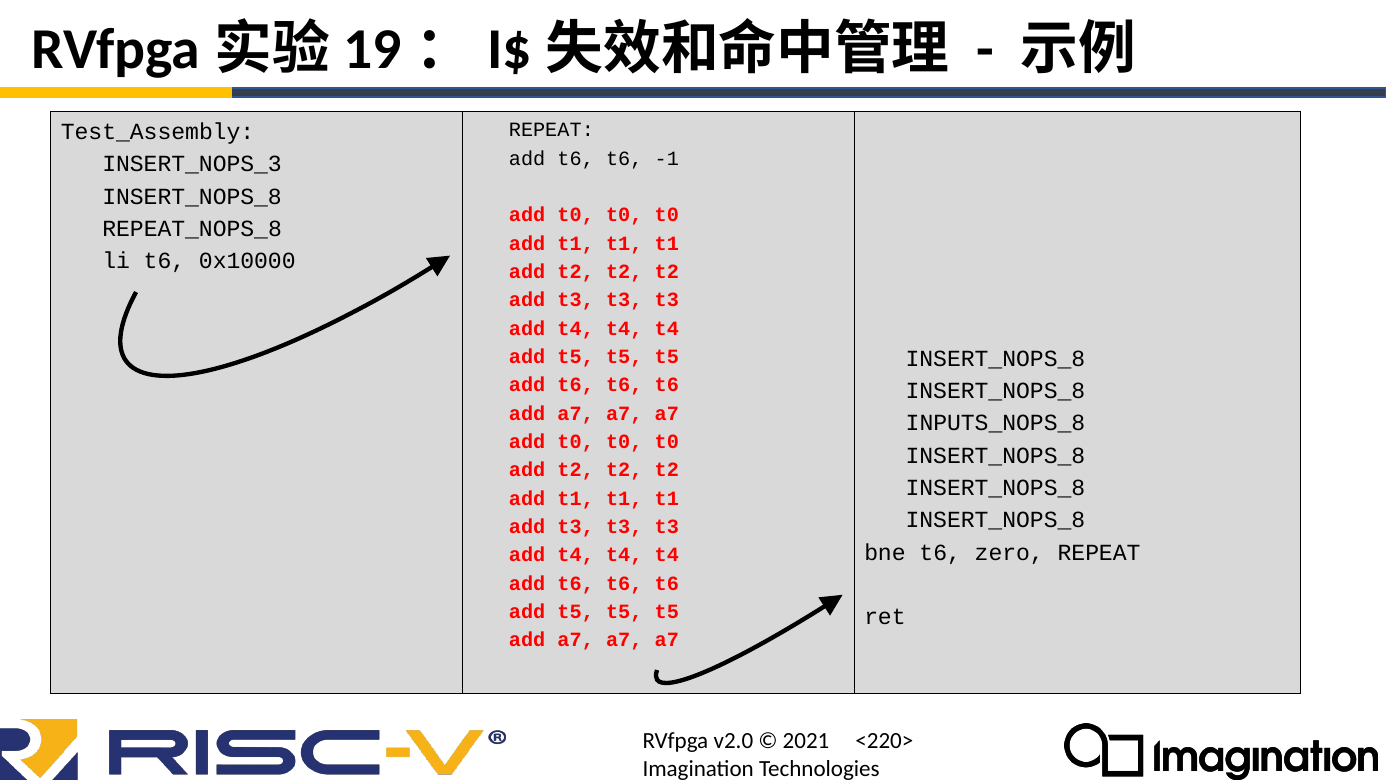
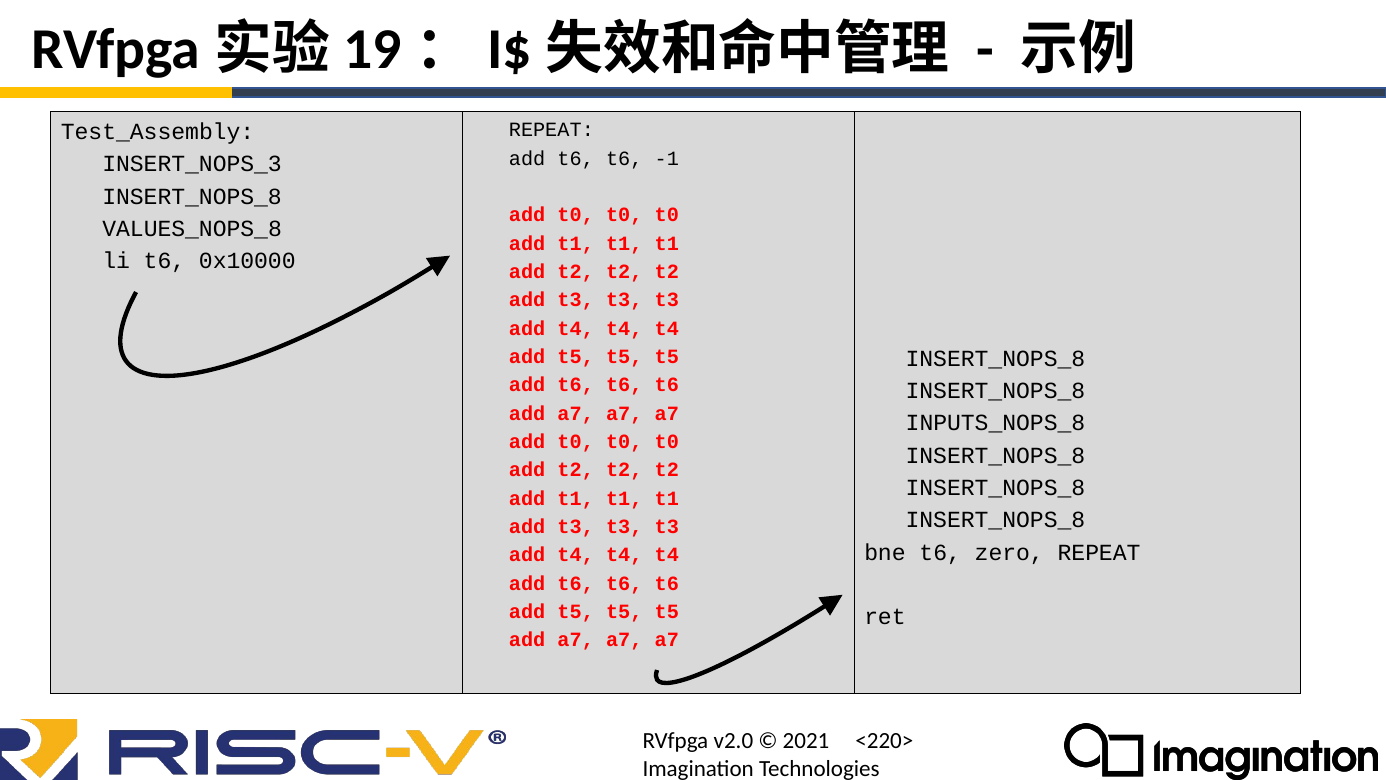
REPEAT_NOPS_8: REPEAT_NOPS_8 -> VALUES_NOPS_8 (192, 229)
